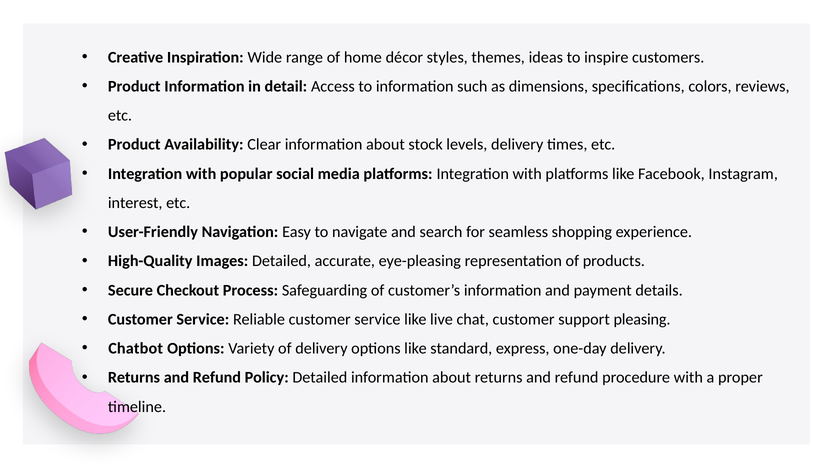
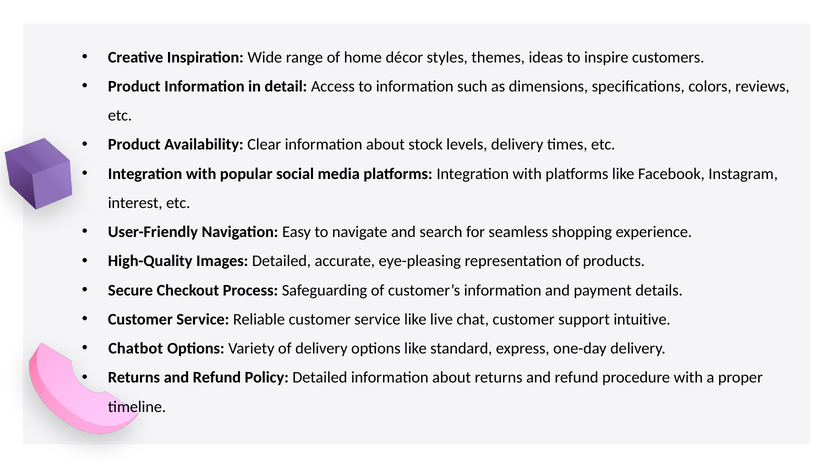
pleasing: pleasing -> intuitive (642, 319)
